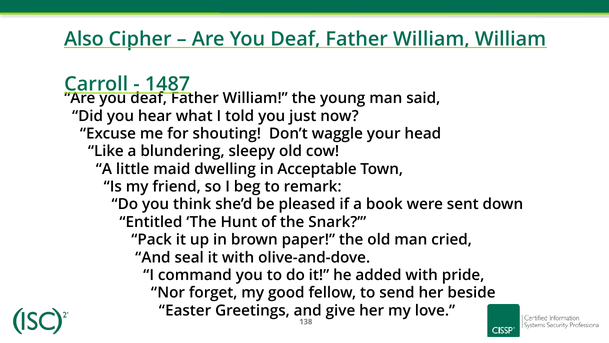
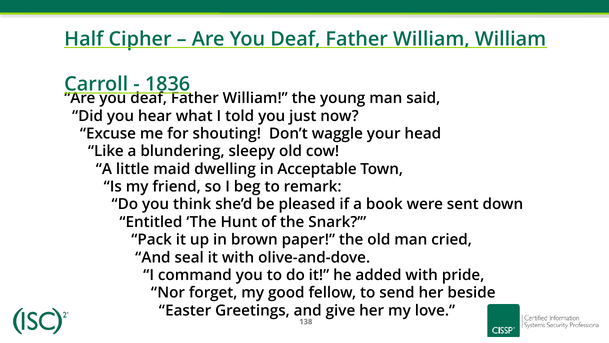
Also: Also -> Half (84, 39)
1487: 1487 -> 1836 (168, 84)
